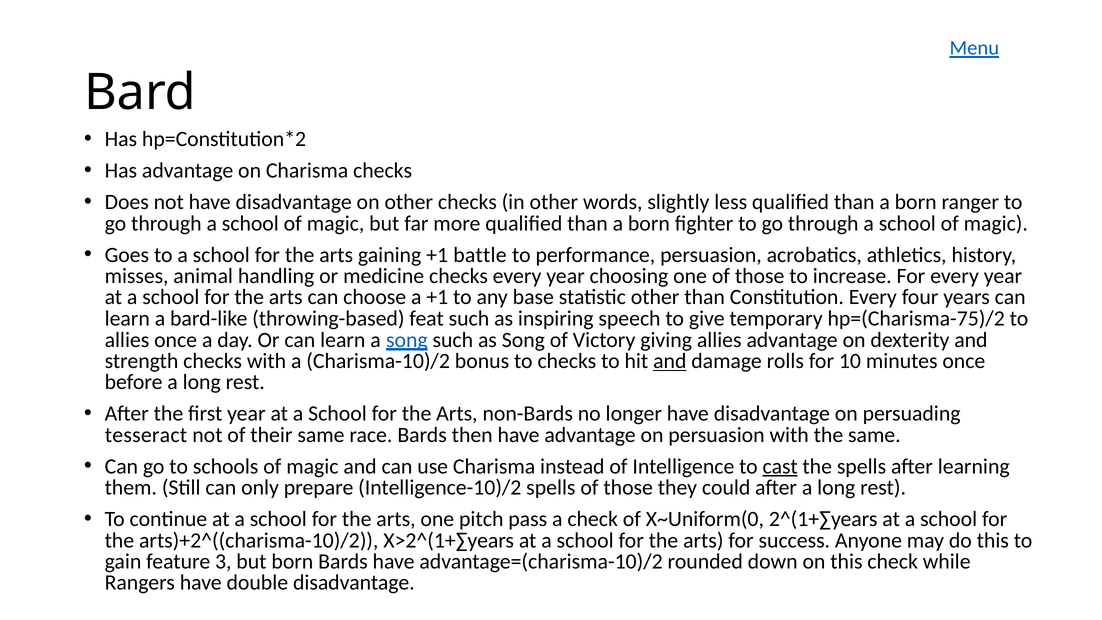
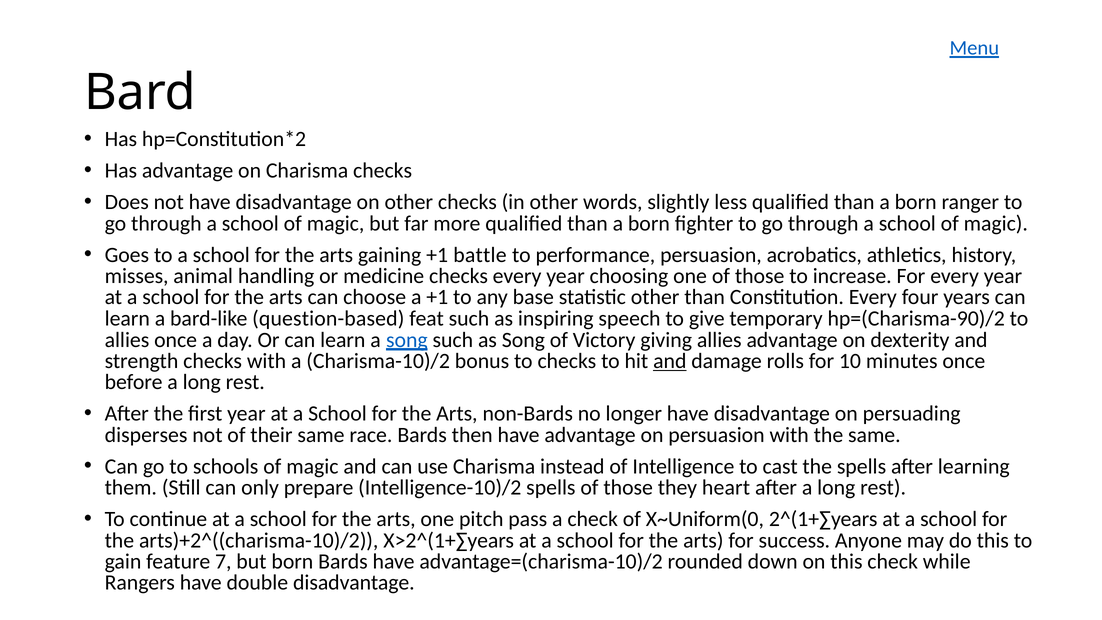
throwing-based: throwing-based -> question-based (328, 318)
hp=(Charisma-75)/2: hp=(Charisma-75)/2 -> hp=(Charisma-90)/2 (916, 318)
tesseract: tesseract -> disperses (146, 435)
cast underline: present -> none (780, 466)
could: could -> heart (726, 488)
3: 3 -> 7 (223, 561)
